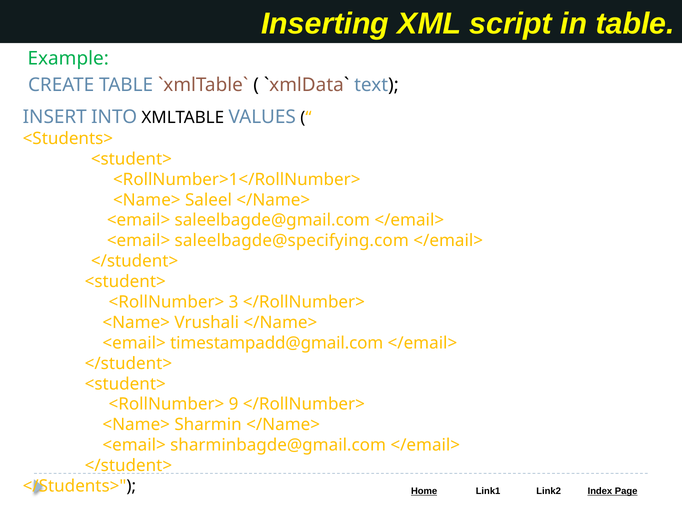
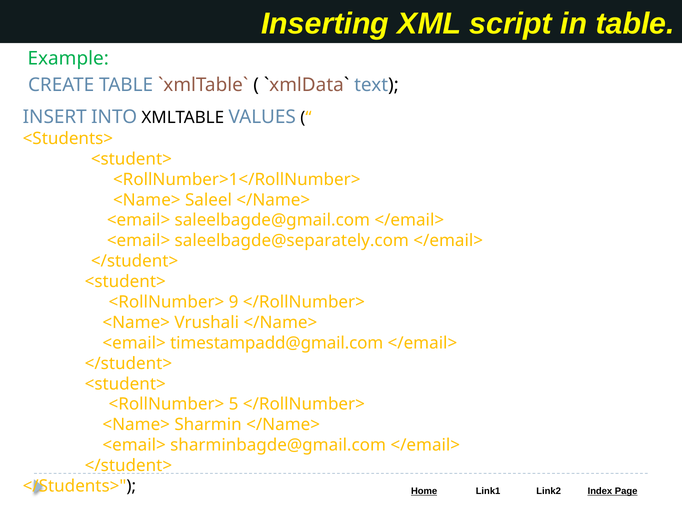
saleelbagde@specifying.com: saleelbagde@specifying.com -> saleelbagde@separately.com (292, 241)
3: 3 -> 9 (234, 302)
9: 9 -> 5 (234, 405)
